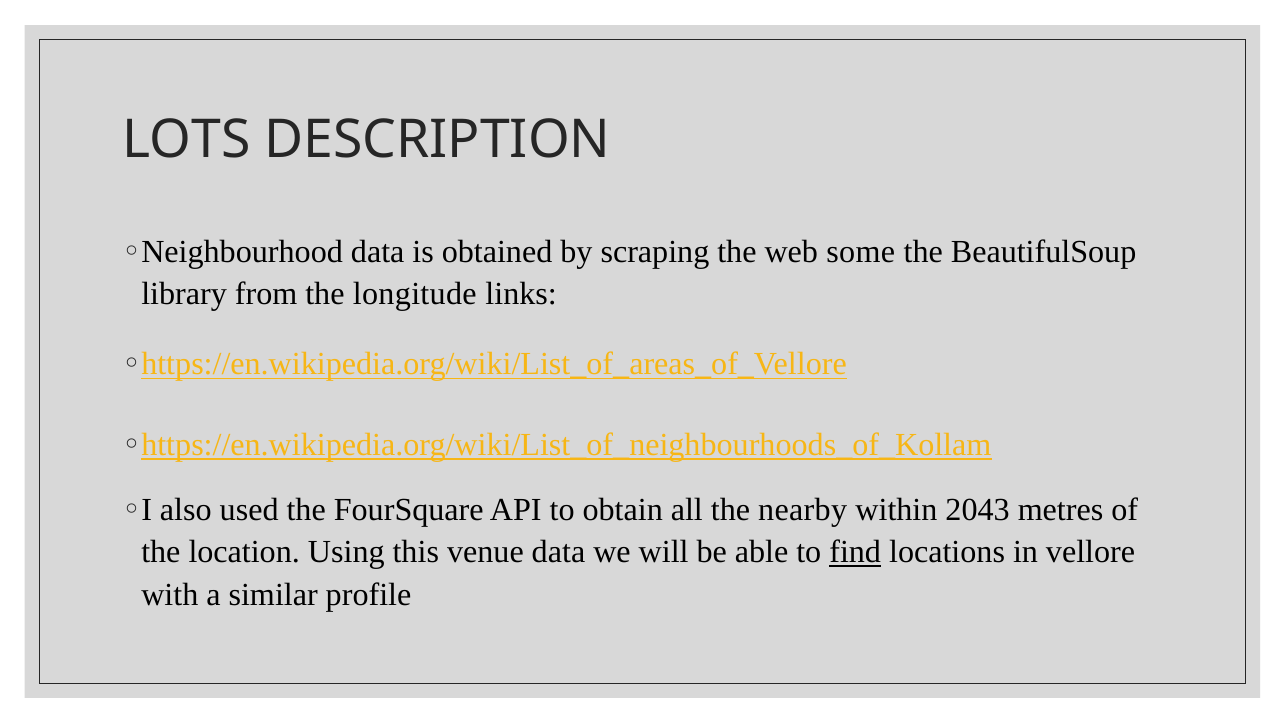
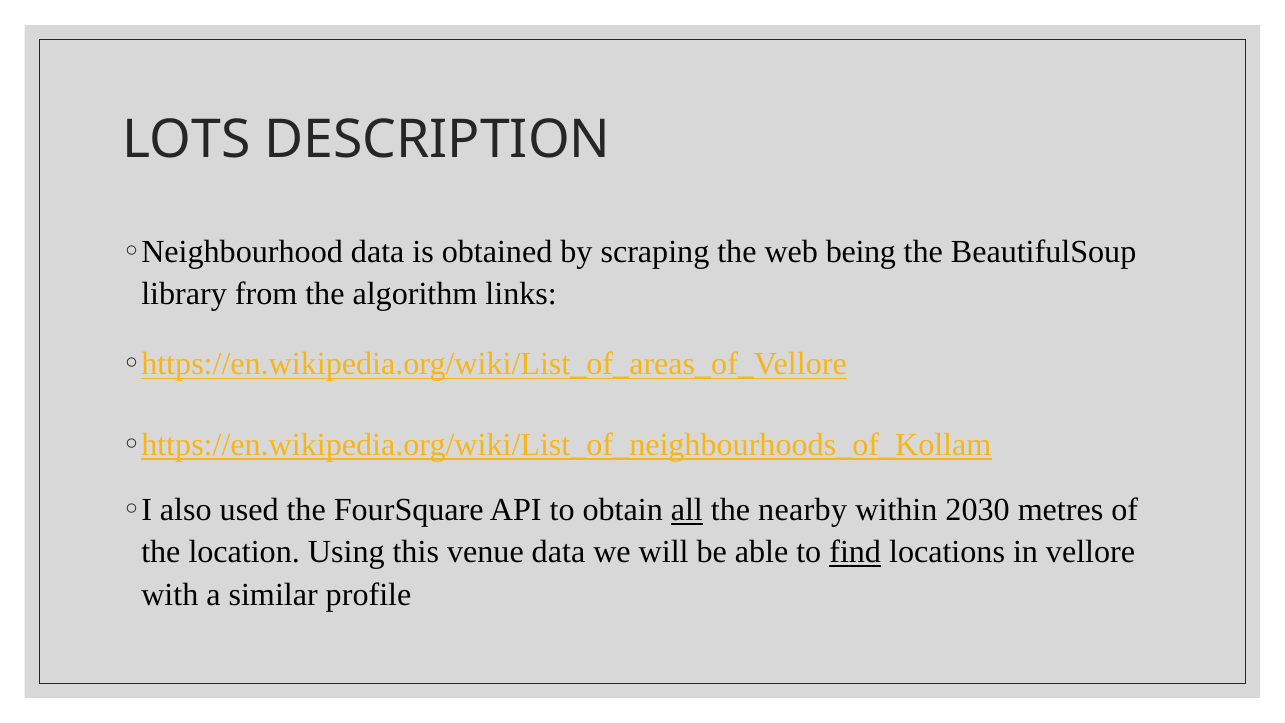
some: some -> being (861, 252)
longitude: longitude -> algorithm (415, 294)
all underline: none -> present (687, 510)
2043: 2043 -> 2030 (978, 510)
